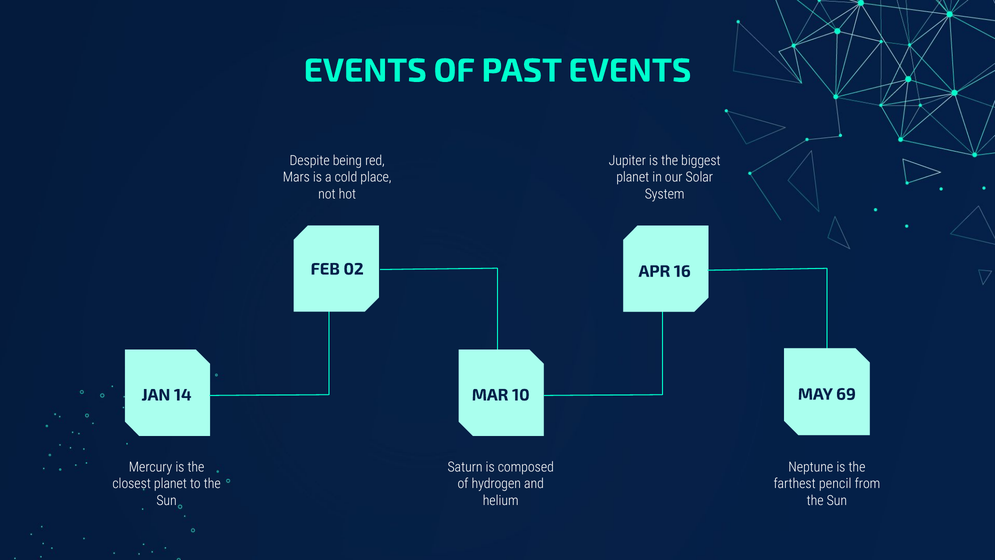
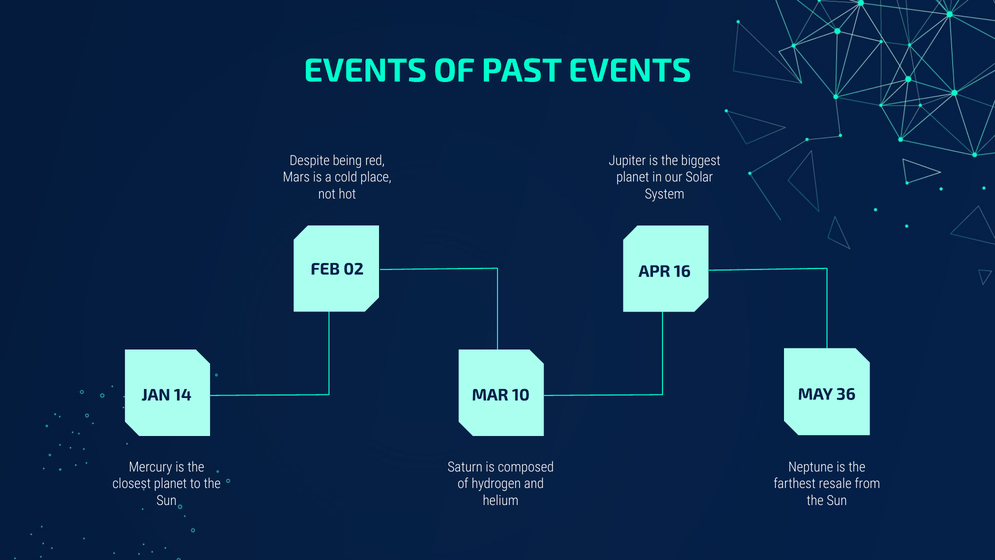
69: 69 -> 36 (846, 394)
pencil: pencil -> resale (835, 484)
